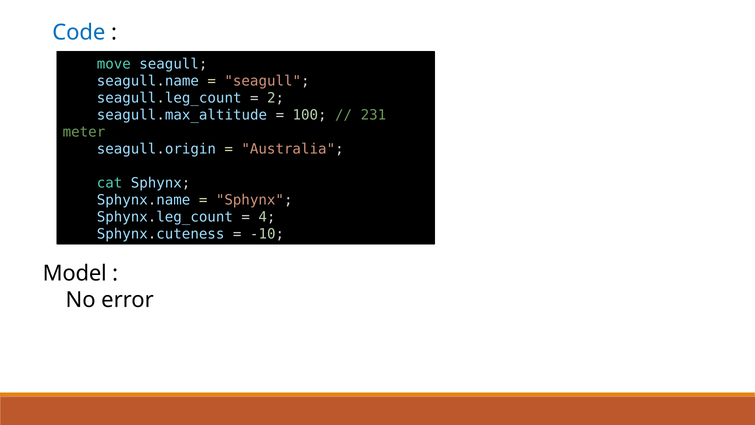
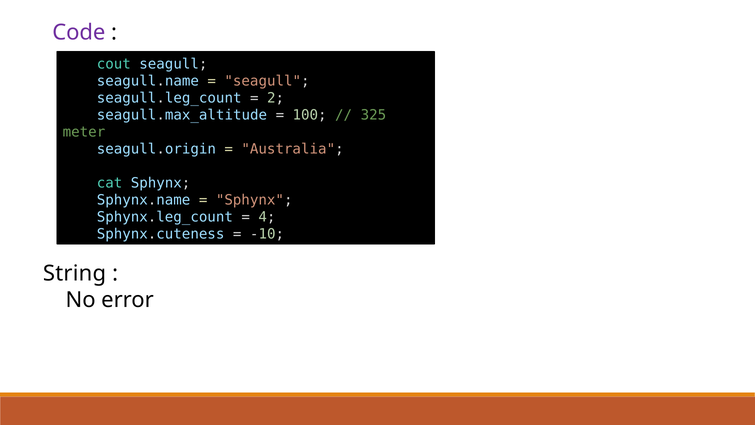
Code colour: blue -> purple (79, 33)
move: move -> cout (114, 64)
231: 231 -> 325 (373, 115)
Model: Model -> String (75, 273)
